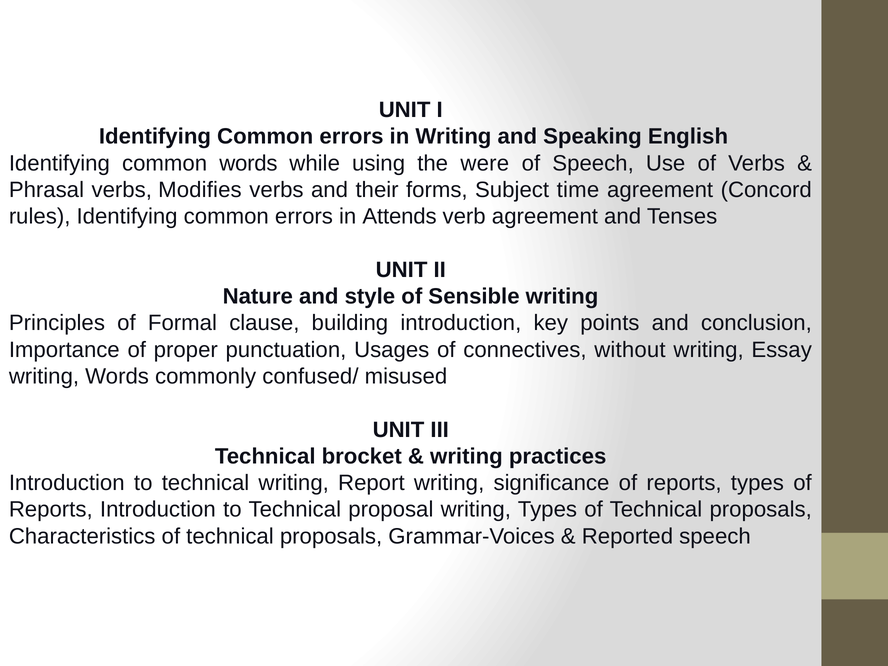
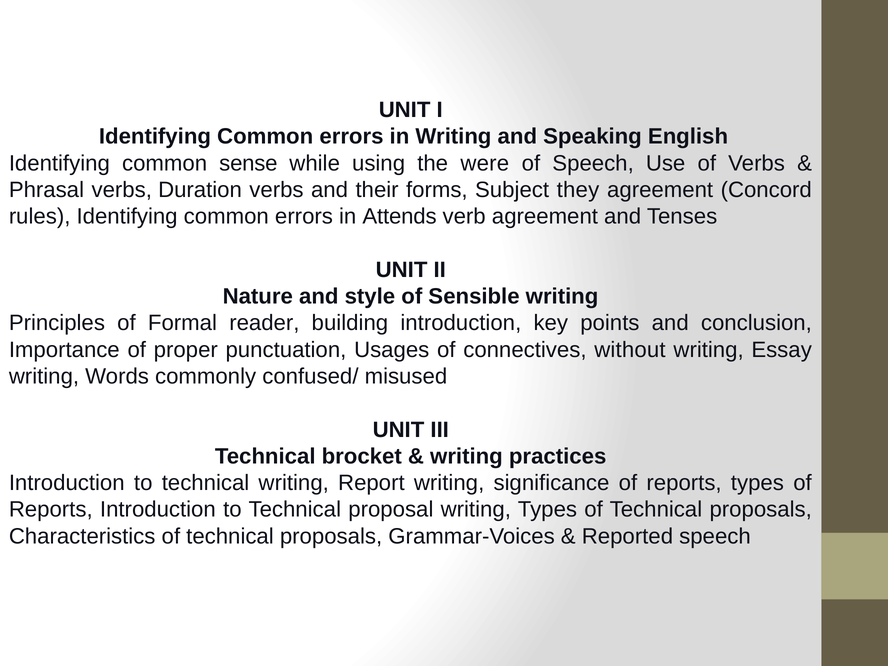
common words: words -> sense (248, 163)
Modifies: Modifies -> Duration (200, 190)
time: time -> they (578, 190)
clause: clause -> reader (264, 323)
